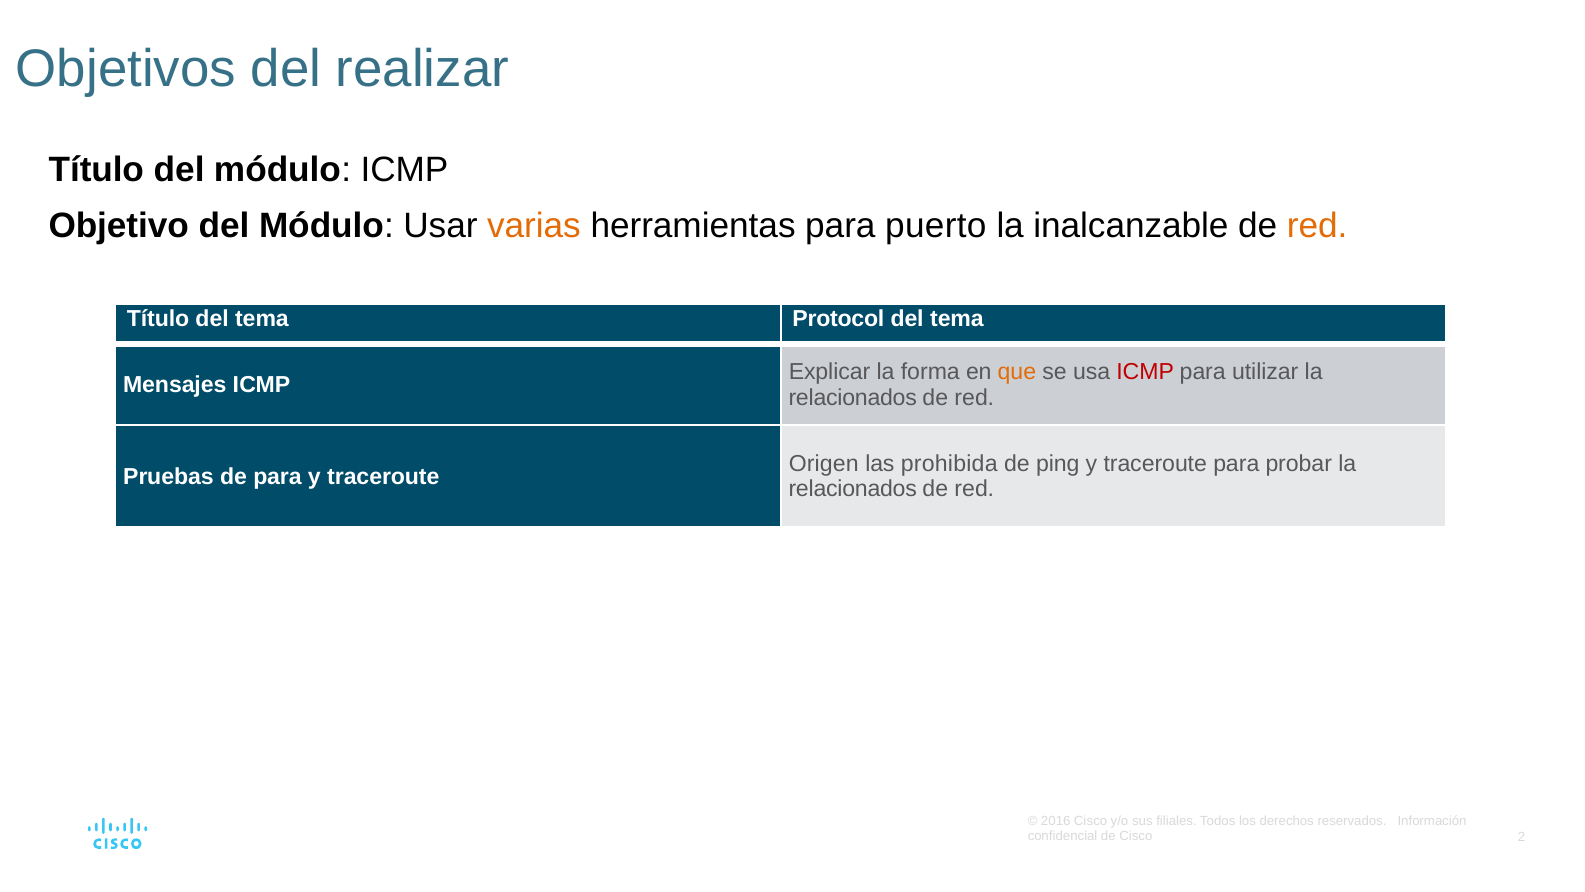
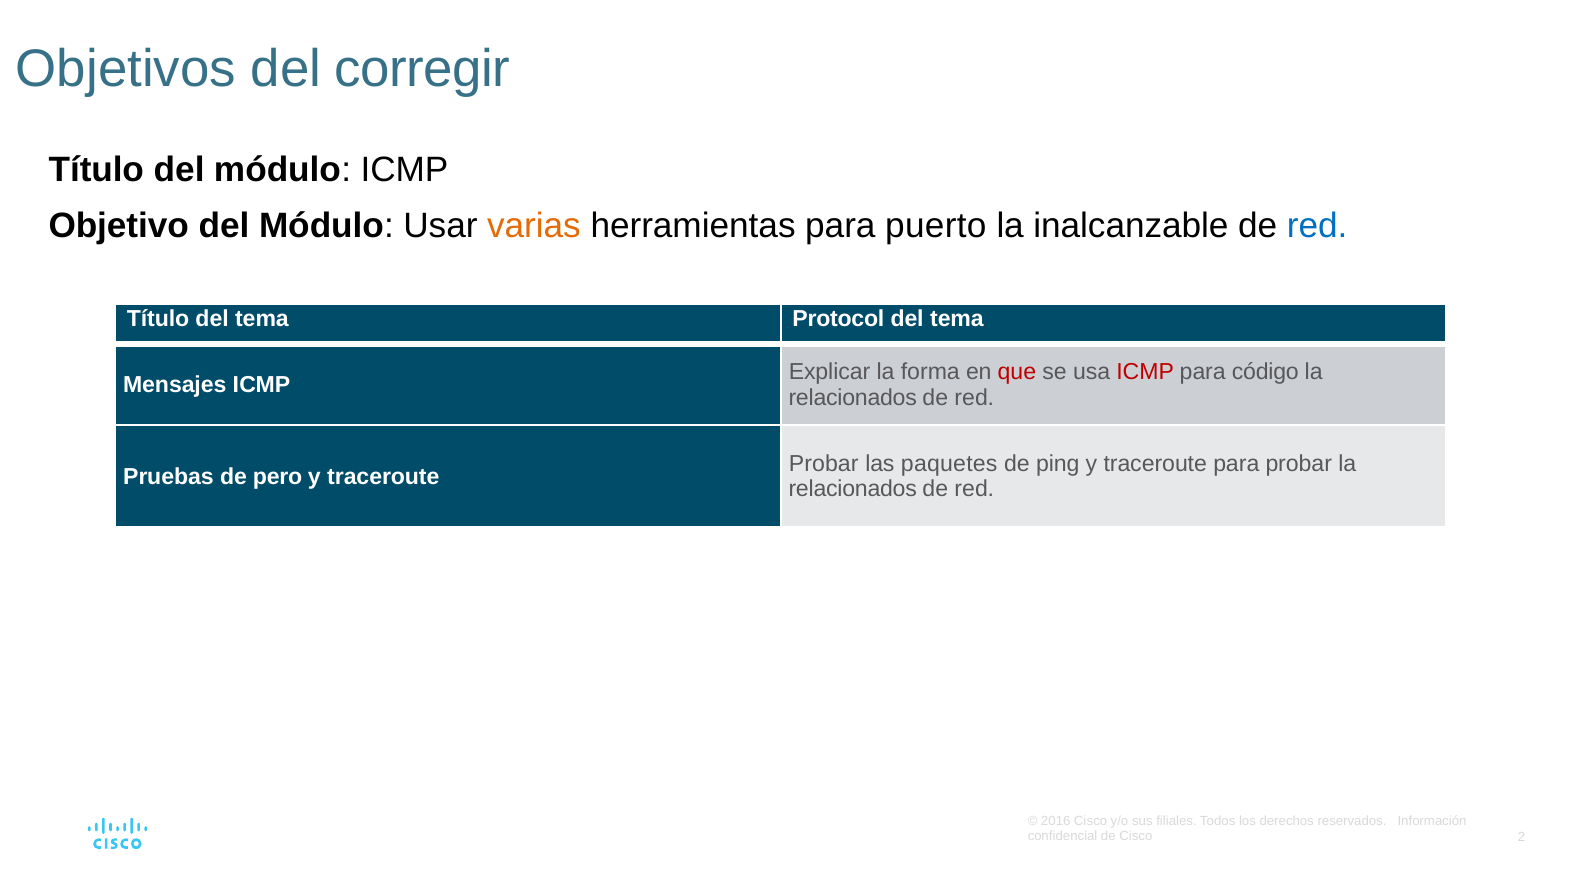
realizar: realizar -> corregir (423, 69)
red colour: orange -> blue (1317, 225)
que colour: orange -> red (1017, 372)
utilizar: utilizar -> código (1265, 372)
Origen: Origen -> Probar (824, 463)
prohibida: prohibida -> paquetes (949, 463)
de para: para -> pero (278, 476)
